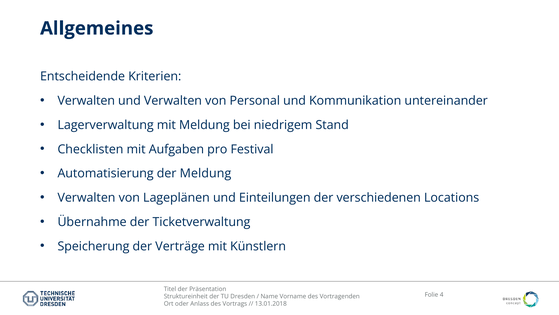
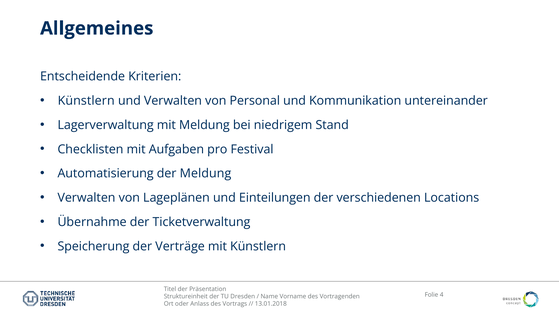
Verwalten: Verwalten -> Künstlern (86, 101)
